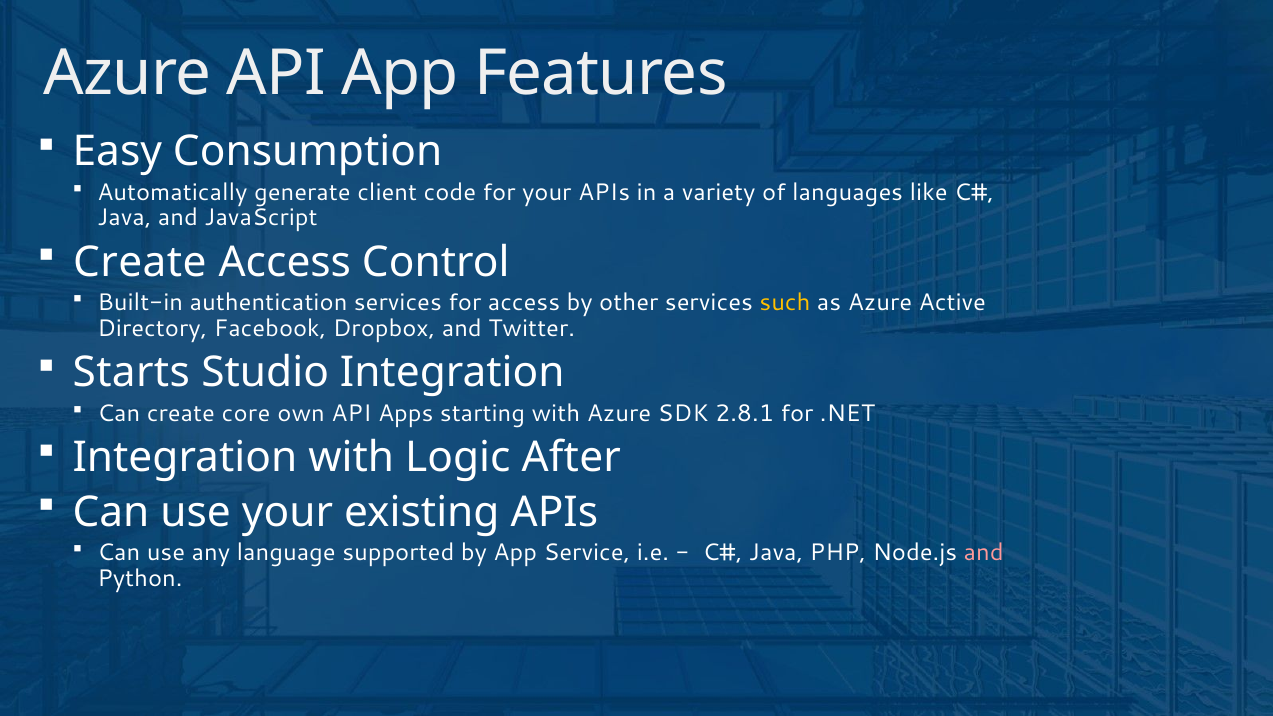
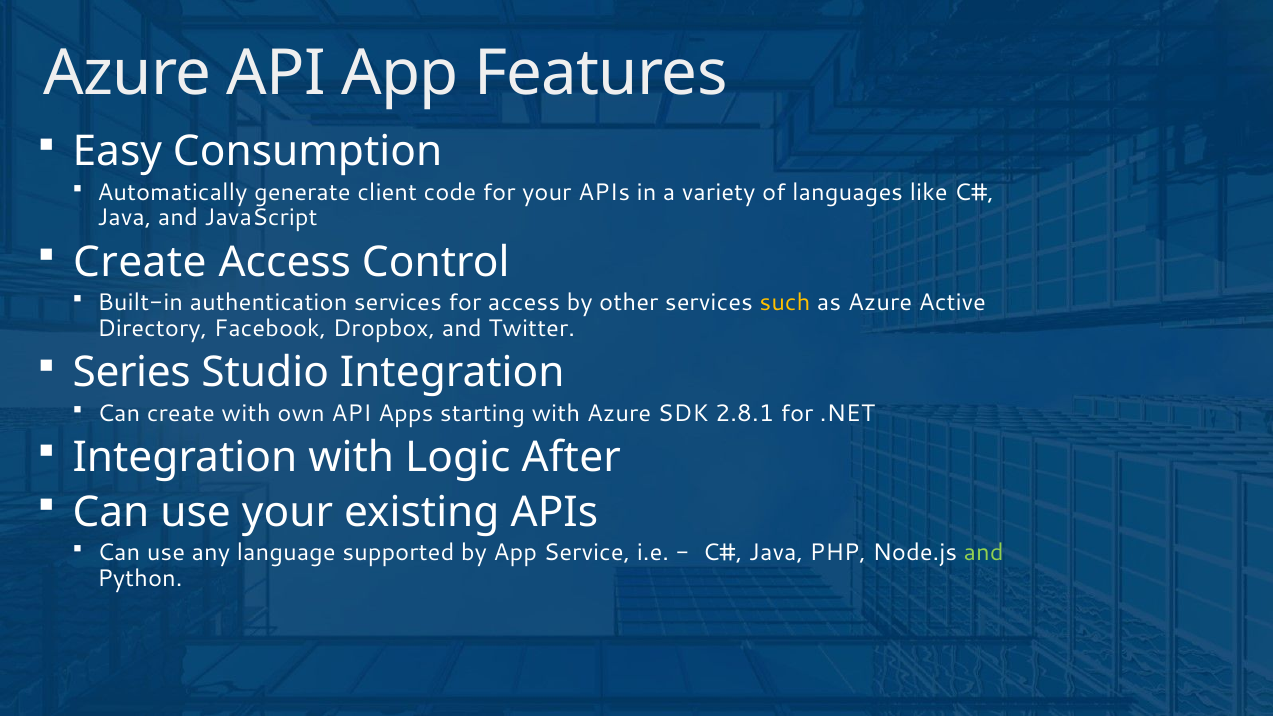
Starts: Starts -> Series (132, 373)
create core: core -> with (246, 414)
and colour: pink -> light green (984, 553)
